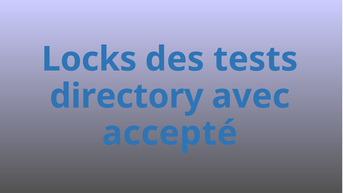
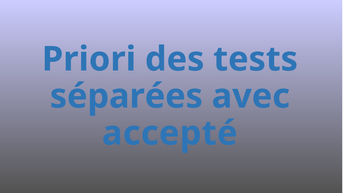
Locks: Locks -> Priori (89, 59)
directory: directory -> séparées (126, 96)
